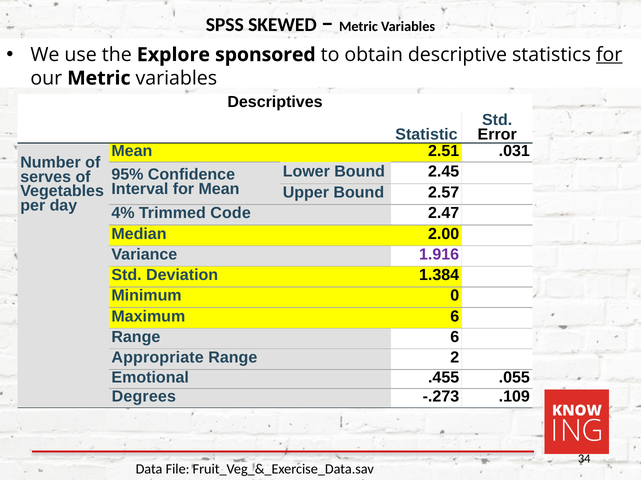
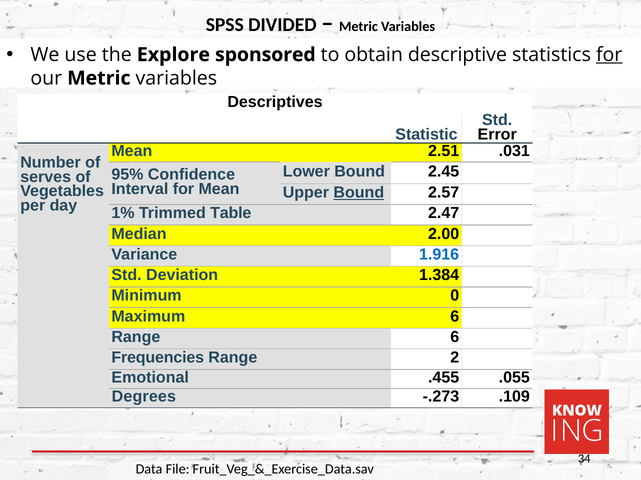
SKEWED: SKEWED -> DIVIDED (282, 25)
Bound underline: none -> present (359, 193)
4%: 4% -> 1% (123, 213)
Code: Code -> Table (231, 213)
1.916 colour: purple -> blue (439, 255)
Appropriate: Appropriate -> Frequencies (158, 358)
